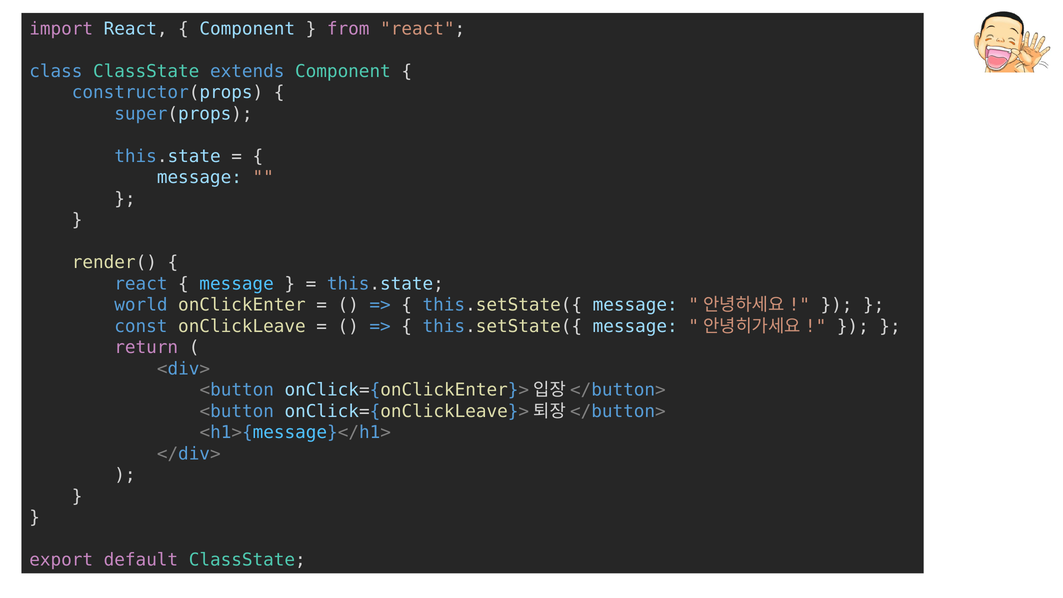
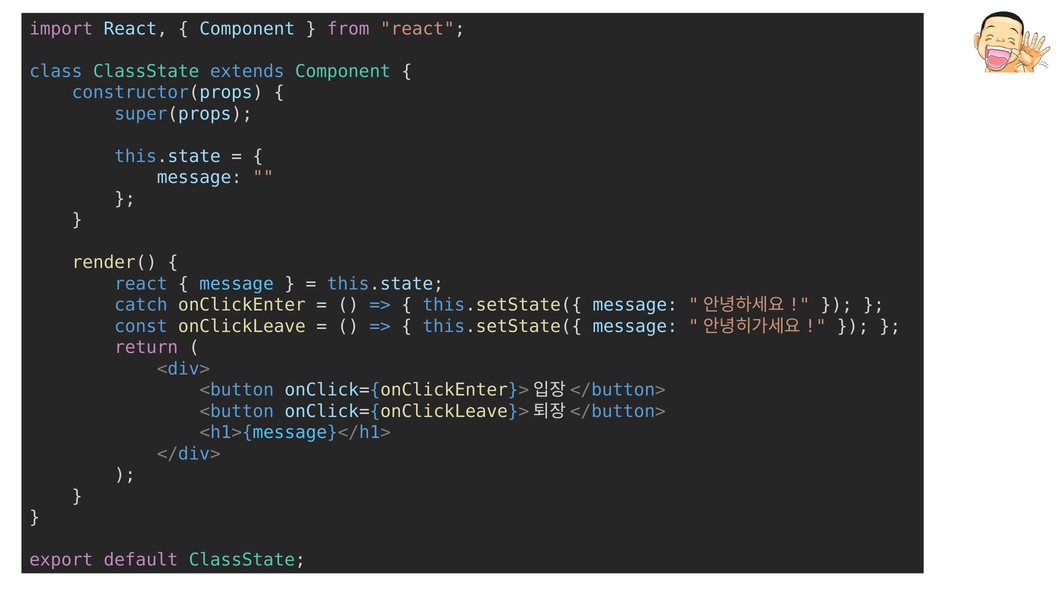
world: world -> catch (141, 305)
